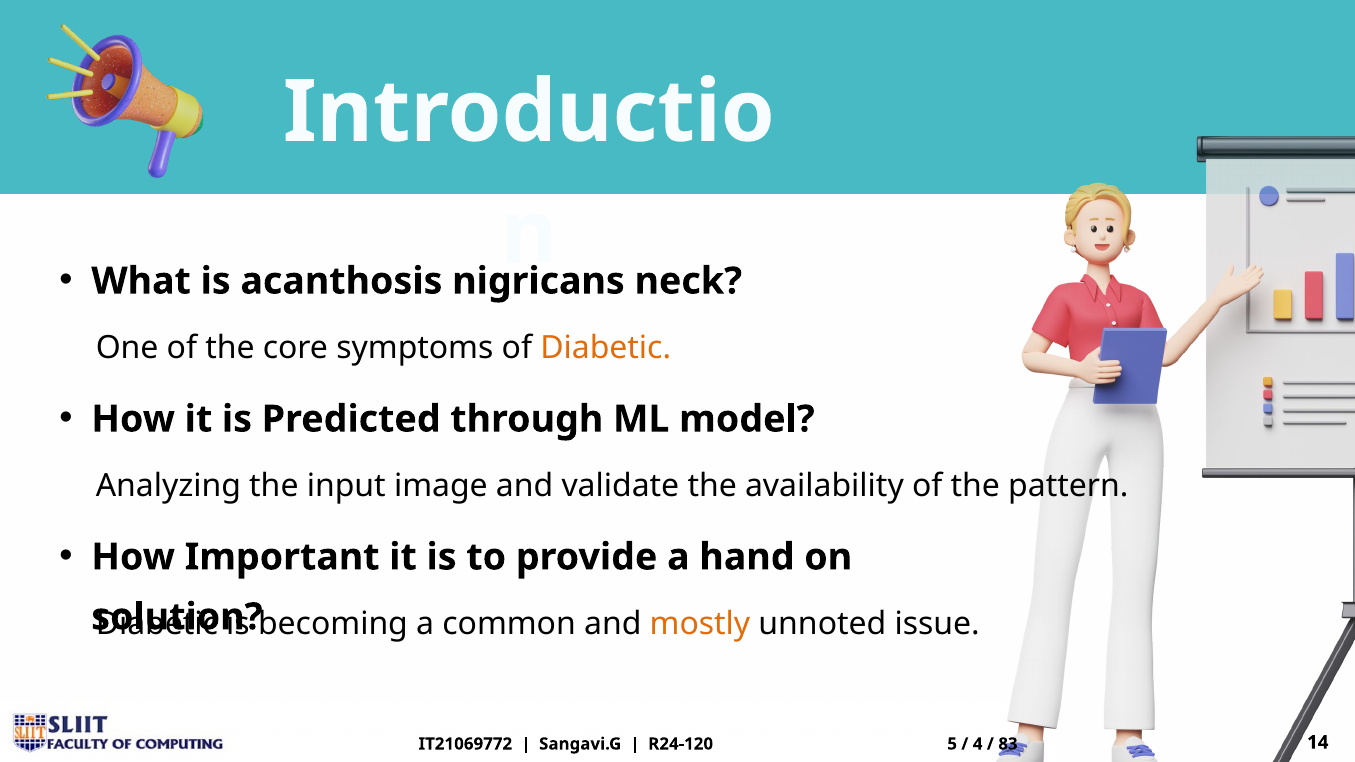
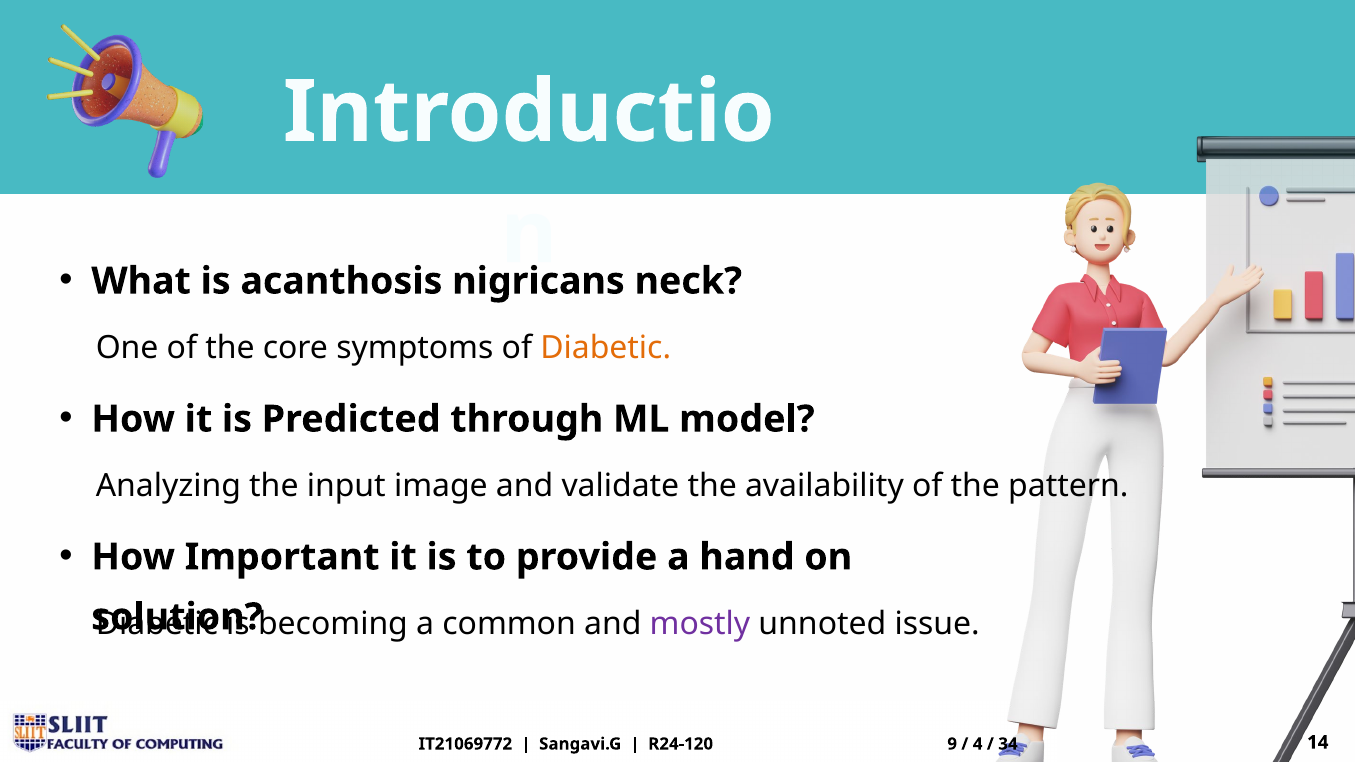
mostly colour: orange -> purple (700, 624)
5: 5 -> 9 (952, 744)
83: 83 -> 34 (1008, 744)
